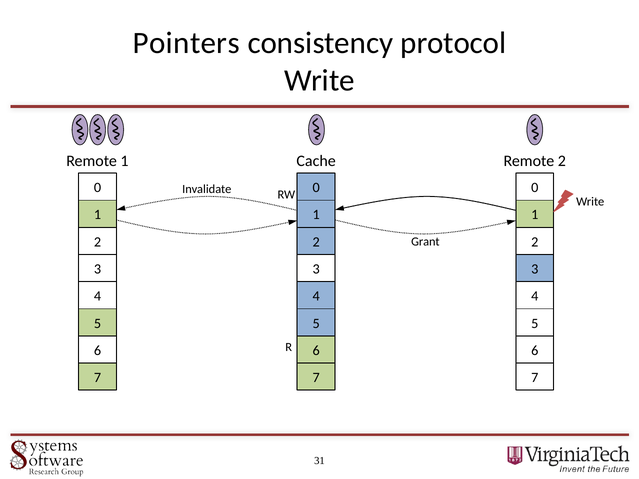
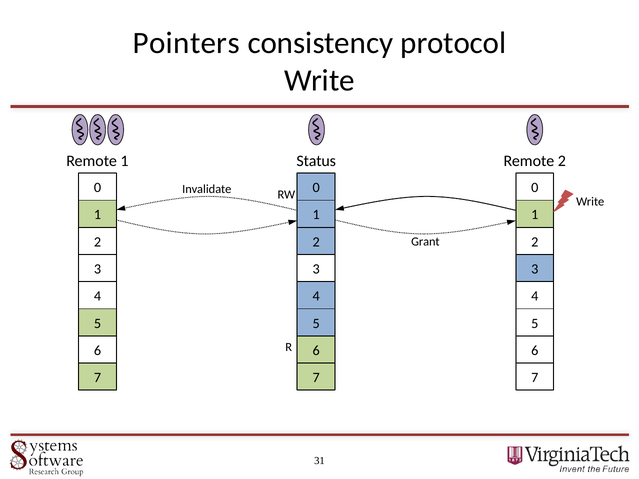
Cache: Cache -> Status (316, 161)
